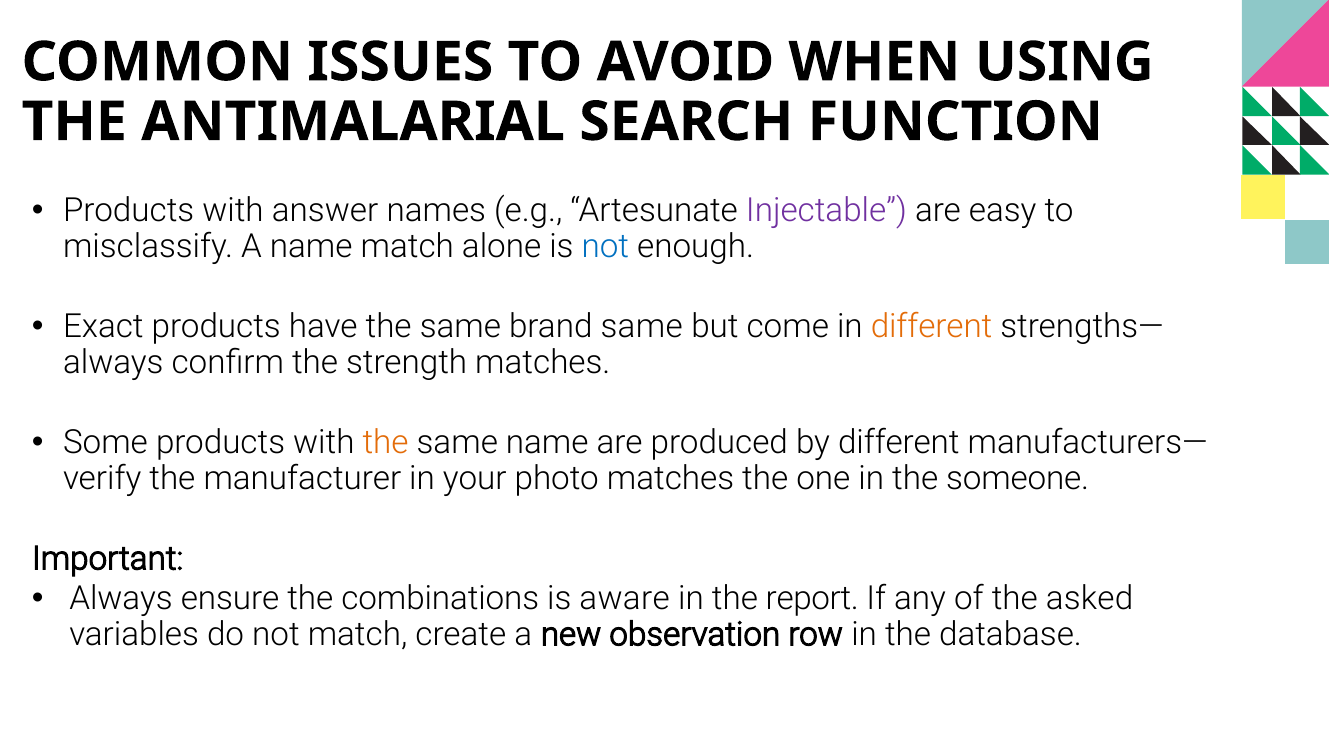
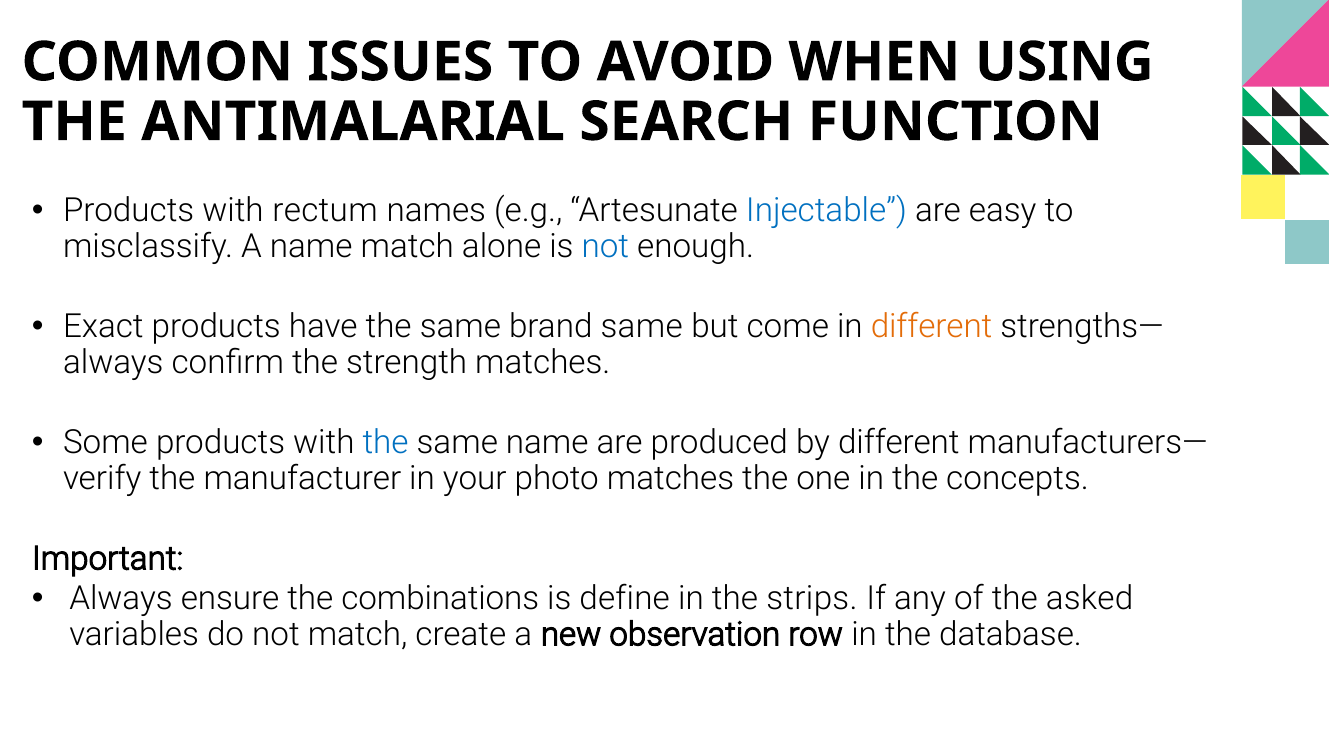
answer: answer -> rectum (325, 211)
Injectable colour: purple -> blue (827, 211)
the colour: orange -> blue (386, 443)
someone: someone -> concepts (1018, 479)
aware: aware -> define (625, 599)
report: report -> strips (812, 599)
